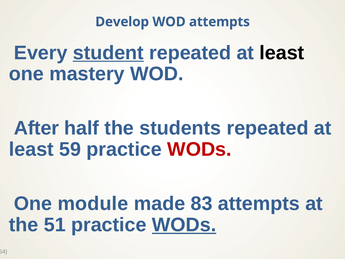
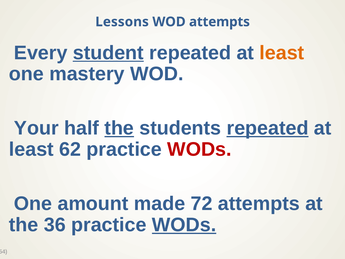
Develop: Develop -> Lessons (122, 22)
least colour: black -> orange (282, 53)
After: After -> Your (36, 128)
the underline: none -> present (119, 128)
repeated underline: none -> present (268, 128)
59: 59 -> 62 (70, 149)
module: module -> amount (93, 204)
83: 83 -> 72 (202, 204)
51: 51 -> 36 (55, 225)
